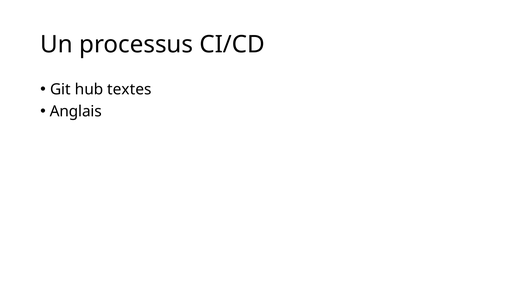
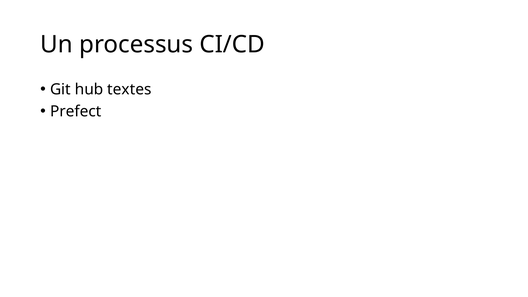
Anglais: Anglais -> Prefect (76, 111)
